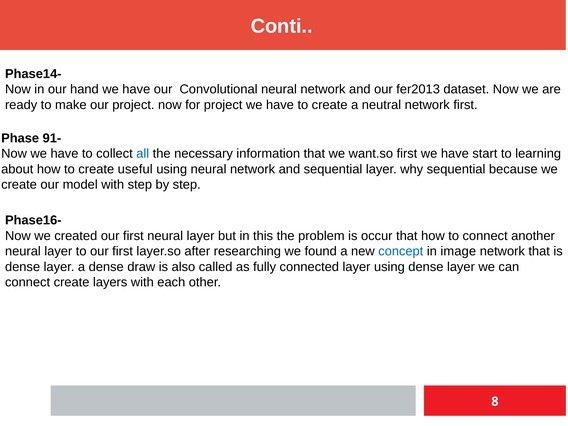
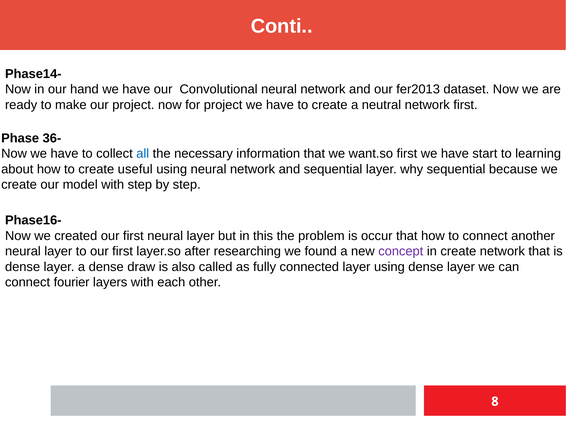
91-: 91- -> 36- (52, 138)
concept colour: blue -> purple (401, 251)
in image: image -> create (458, 251)
connect create: create -> fourier (72, 282)
